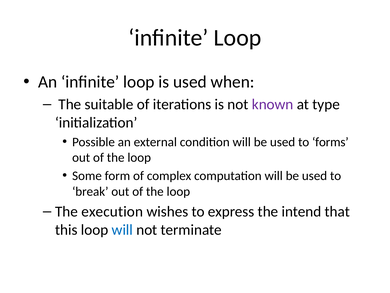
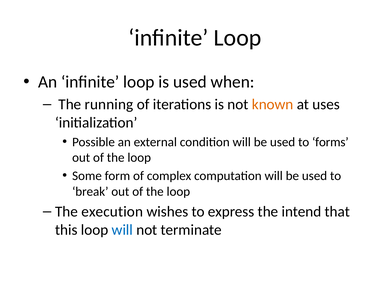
suitable: suitable -> running (109, 104)
known colour: purple -> orange (273, 104)
type: type -> uses (326, 104)
